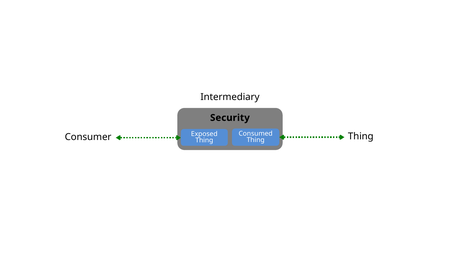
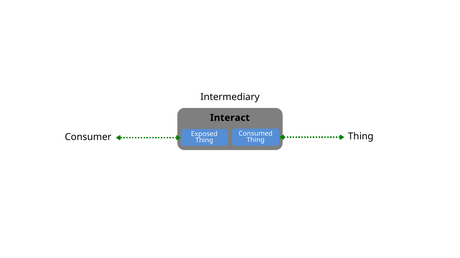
Security: Security -> Interact (230, 118)
